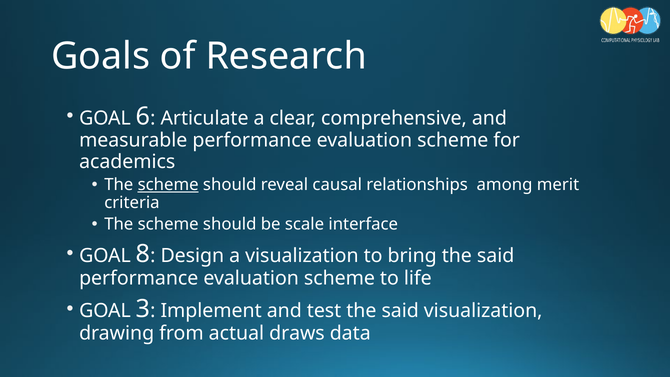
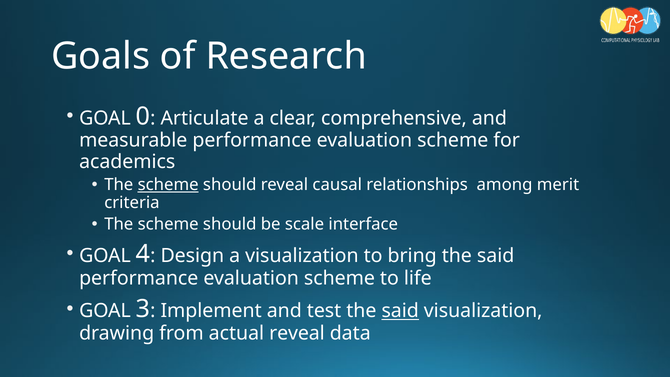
6: 6 -> 0 (143, 116)
8: 8 -> 4 (143, 254)
said underline: none -> present (400, 311)
actual draws: draws -> reveal (297, 333)
